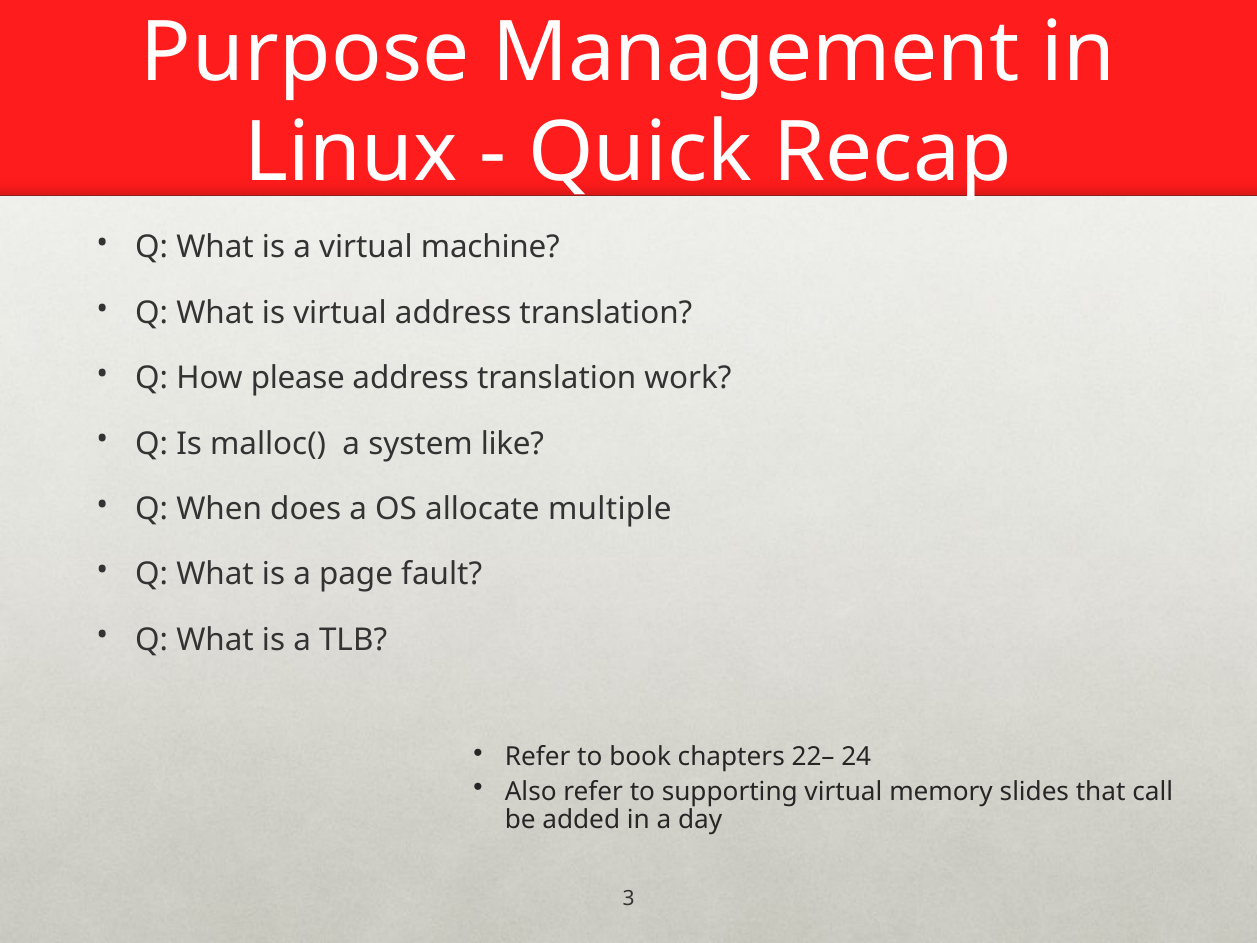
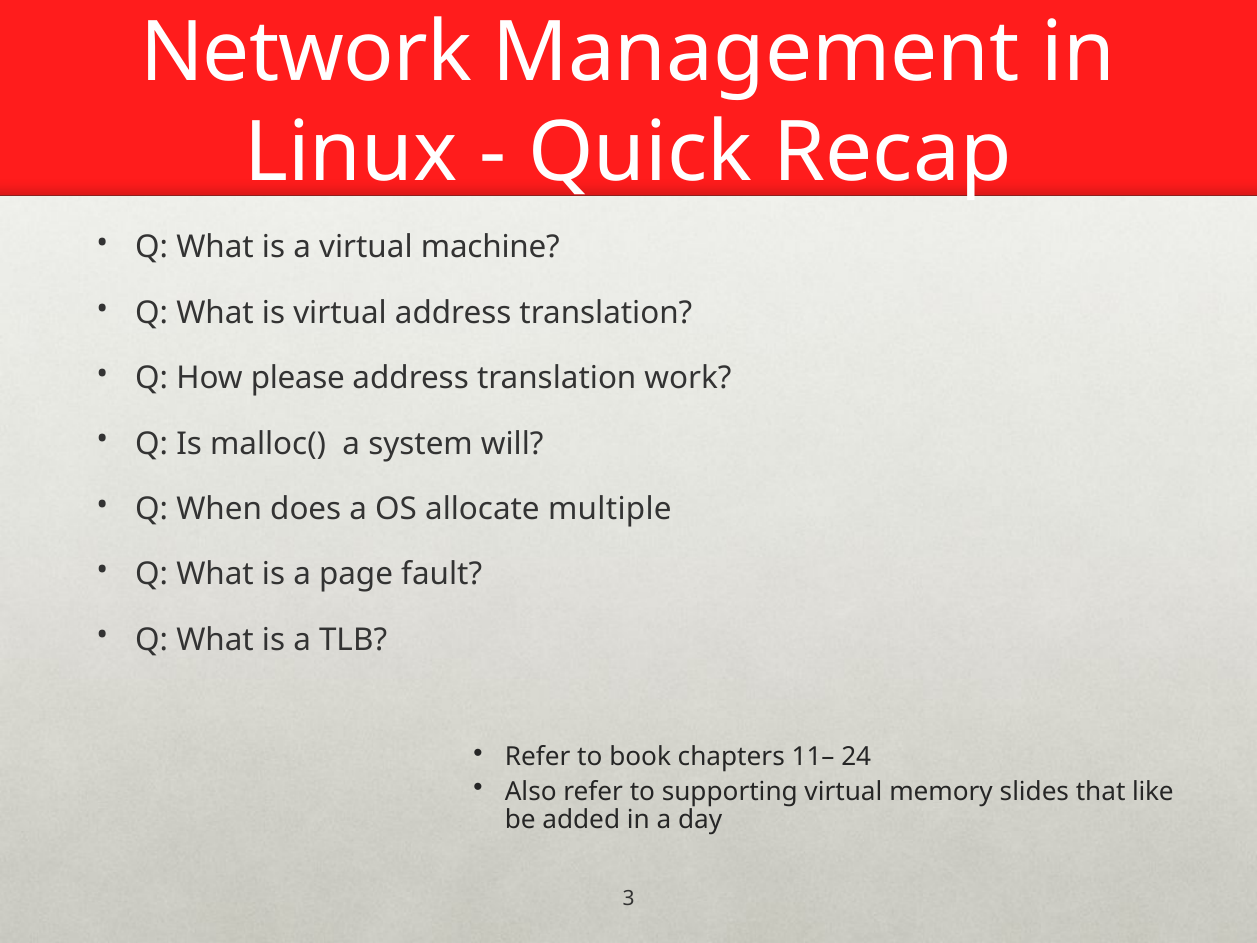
Purpose: Purpose -> Network (306, 52)
like: like -> will (512, 444)
22–: 22– -> 11– (813, 757)
call: call -> like (1153, 791)
